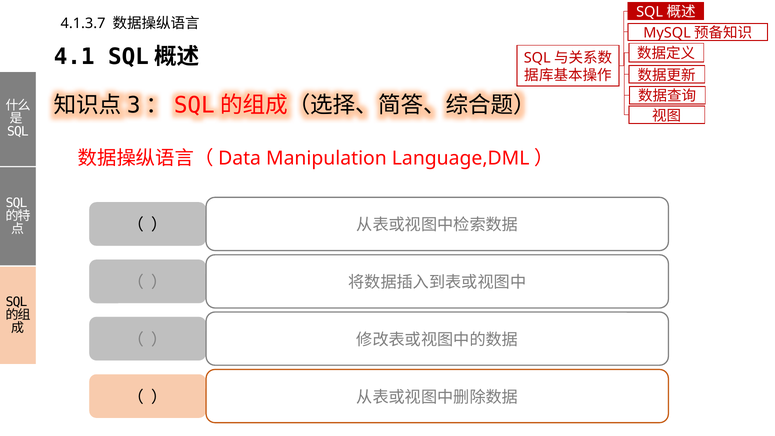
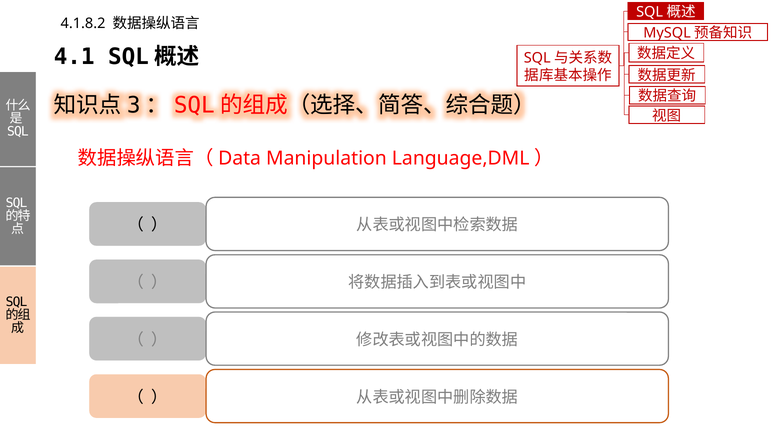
4.1.3.7: 4.1.3.7 -> 4.1.8.2 (83, 24)
